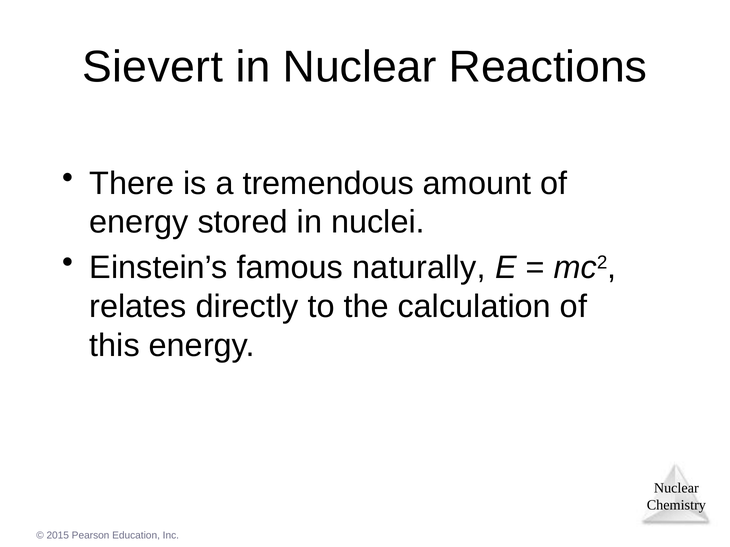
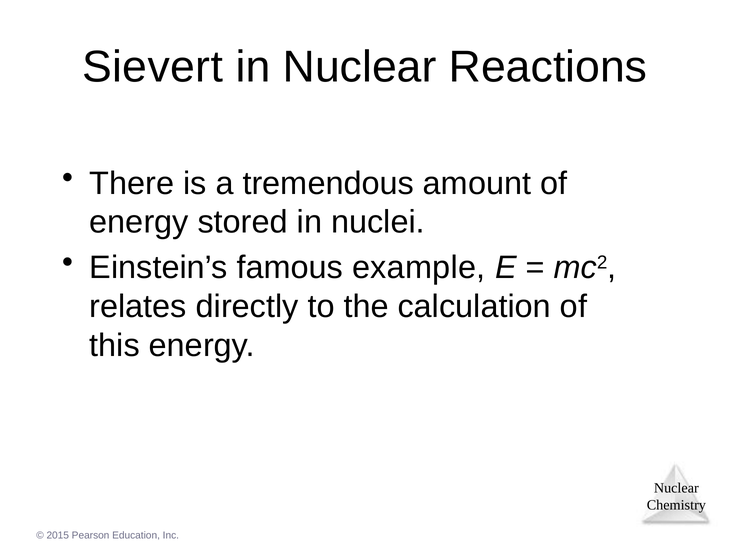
naturally: naturally -> example (419, 268)
